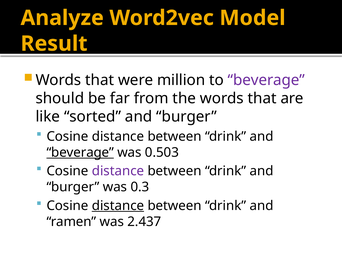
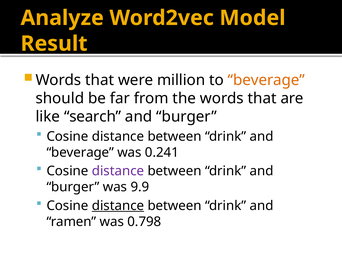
beverage colour: purple -> orange (266, 80)
sorted: sorted -> search (93, 116)
beverage underline: present -> none (80, 152)
0.503: 0.503 -> 0.241 (162, 152)
0.3: 0.3 -> 9.9 (140, 187)
2.437: 2.437 -> 0.798 (144, 221)
